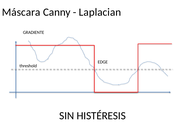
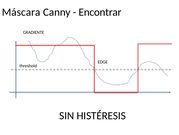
Laplacian: Laplacian -> Encontrar (100, 12)
